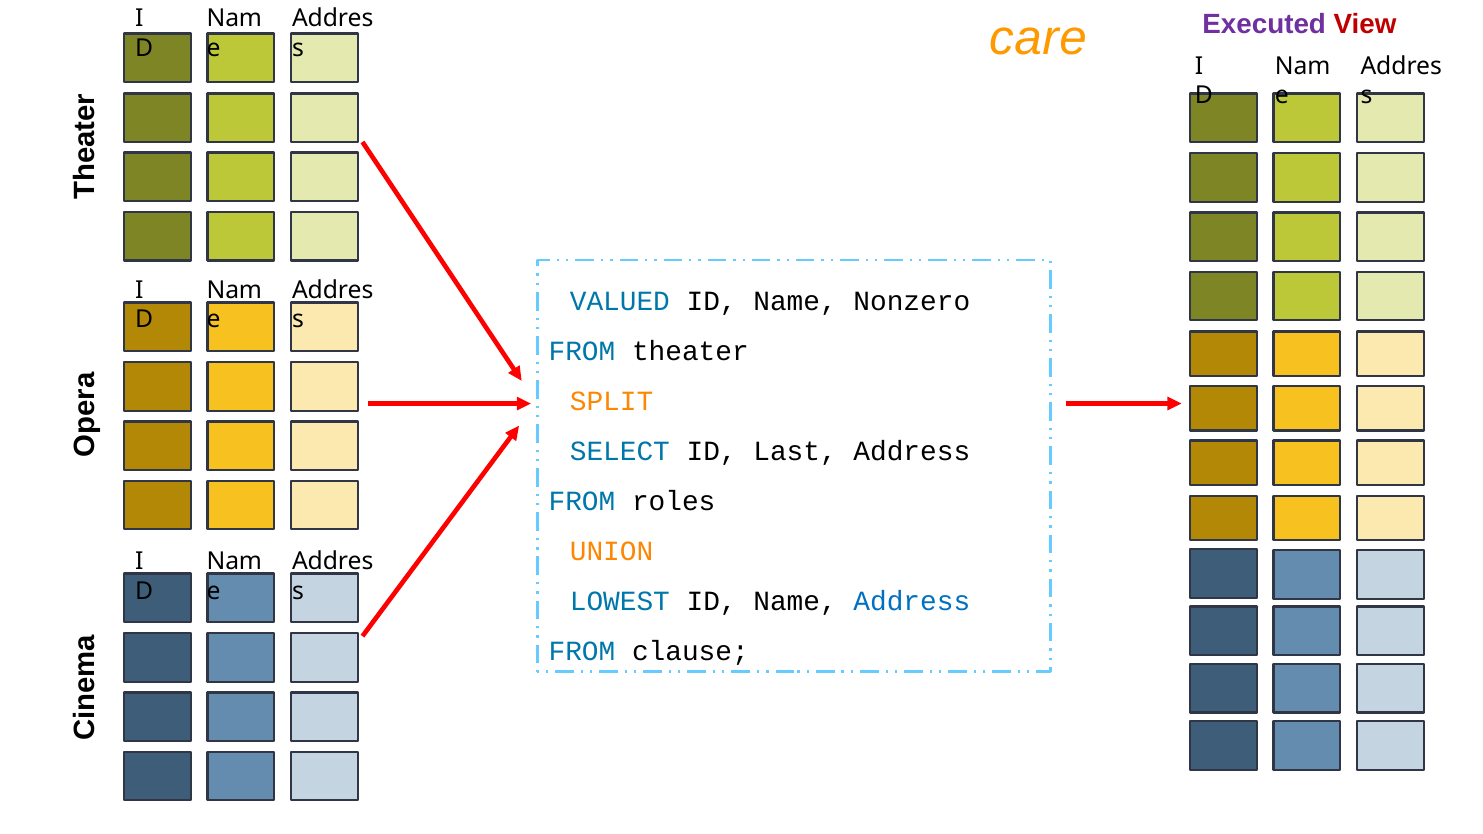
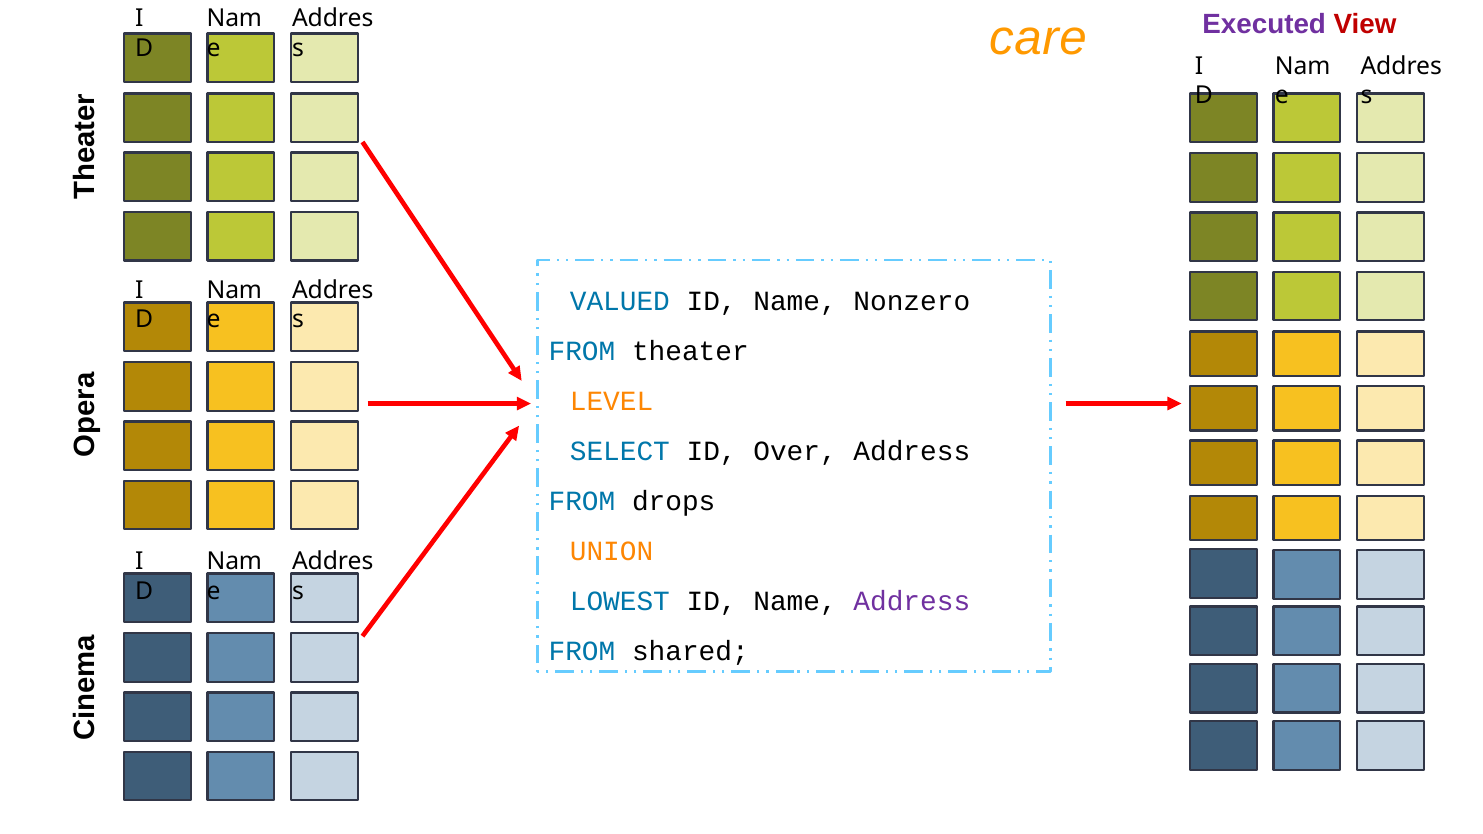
SPLIT: SPLIT -> LEVEL (612, 401)
Last: Last -> Over (795, 451)
roles: roles -> drops (674, 501)
Address colour: blue -> purple (912, 601)
clause: clause -> shared (690, 651)
